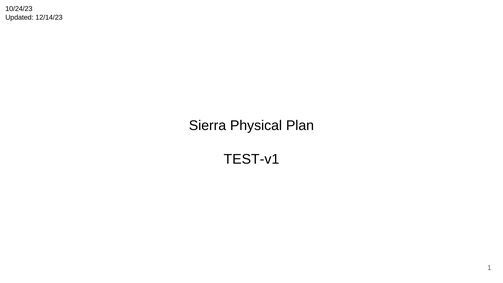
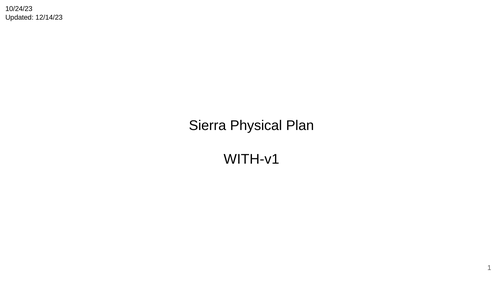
TEST-v1: TEST-v1 -> WITH-v1 (251, 159)
